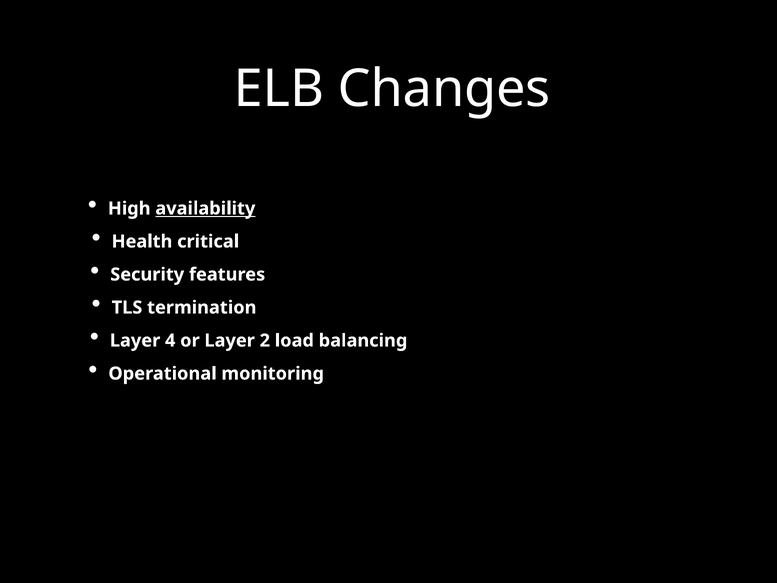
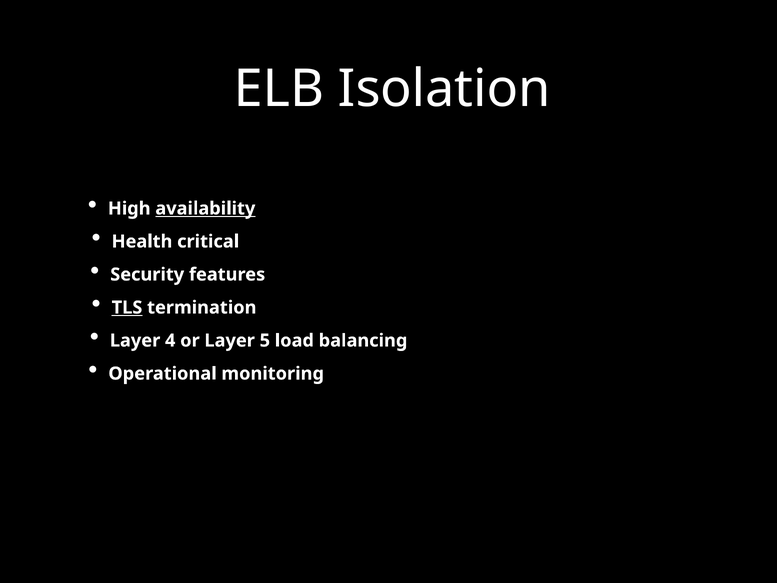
Changes: Changes -> Isolation (444, 89)
TLS underline: none -> present (127, 307)
2: 2 -> 5 (265, 340)
